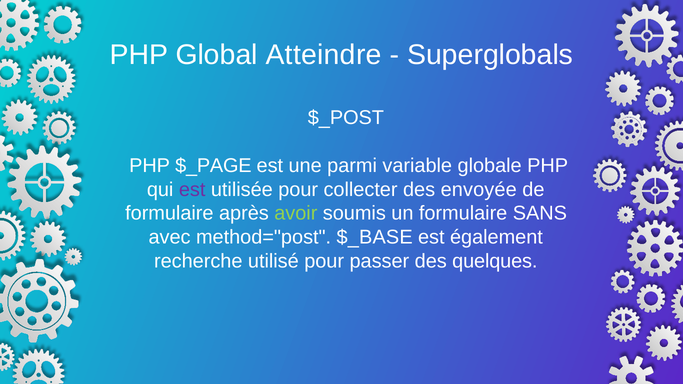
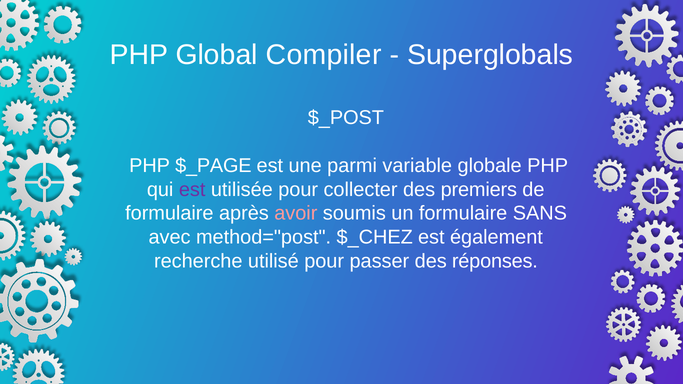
Atteindre: Atteindre -> Compiler (324, 55)
envoyée: envoyée -> premiers (479, 190)
avoir colour: light green -> pink (296, 214)
$_BASE: $_BASE -> $_CHEZ (375, 237)
quelques: quelques -> réponses (495, 261)
